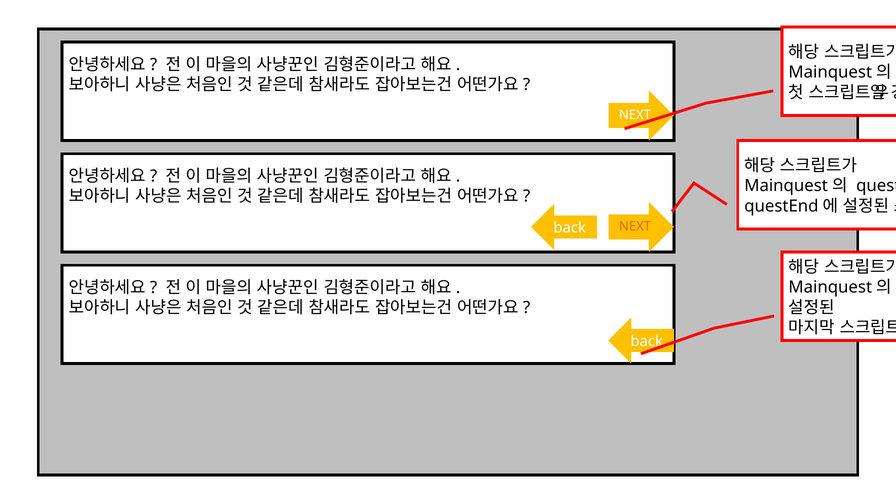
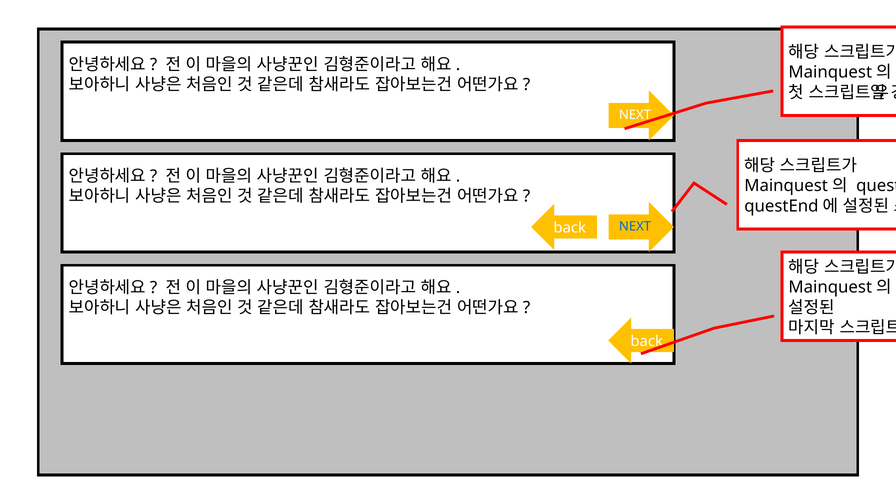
NEXT colour: orange -> blue (635, 226)
